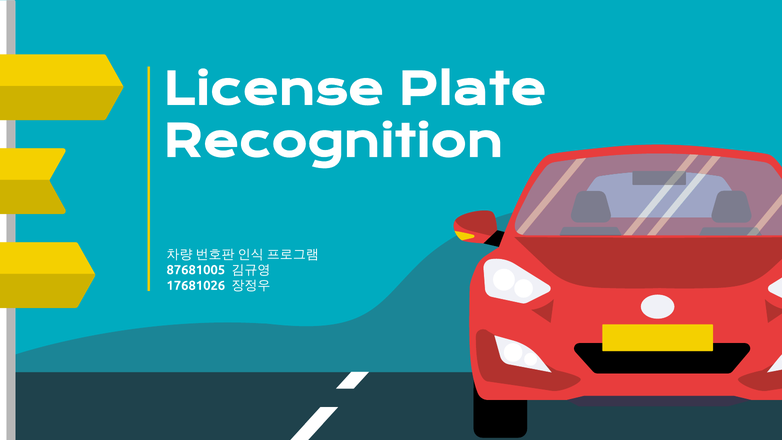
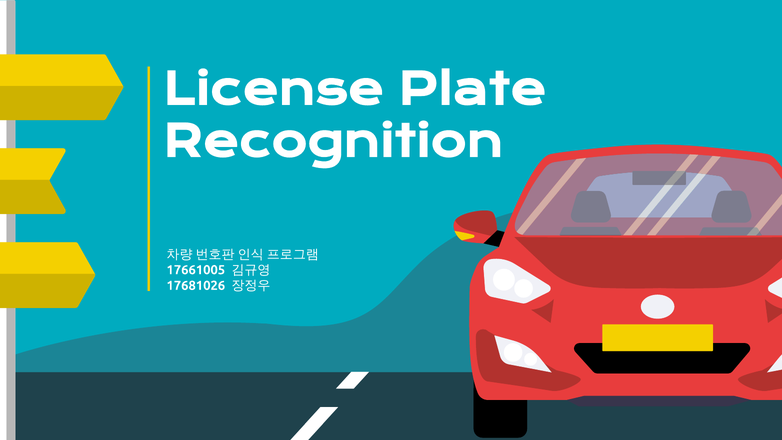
87681005: 87681005 -> 17661005 (196, 270)
